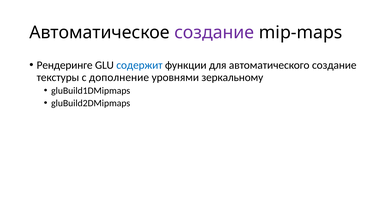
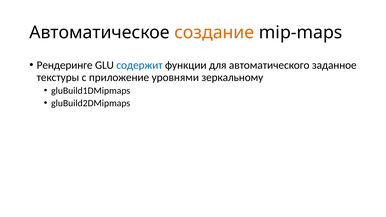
создание colour: purple -> orange (214, 32)
автоматического создание: создание -> заданное (334, 65)
дополнение: дополнение -> приложение (119, 77)
